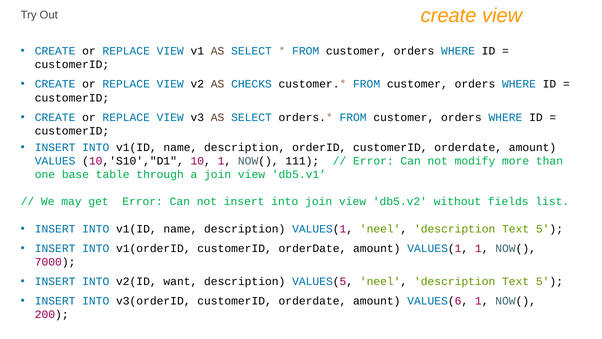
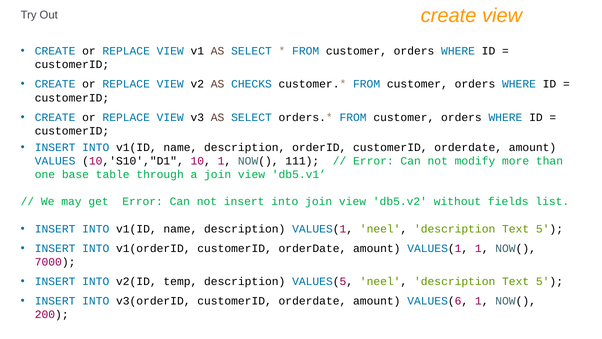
want: want -> temp (180, 281)
